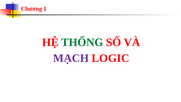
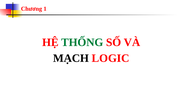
MẠCH colour: purple -> black (71, 58)
